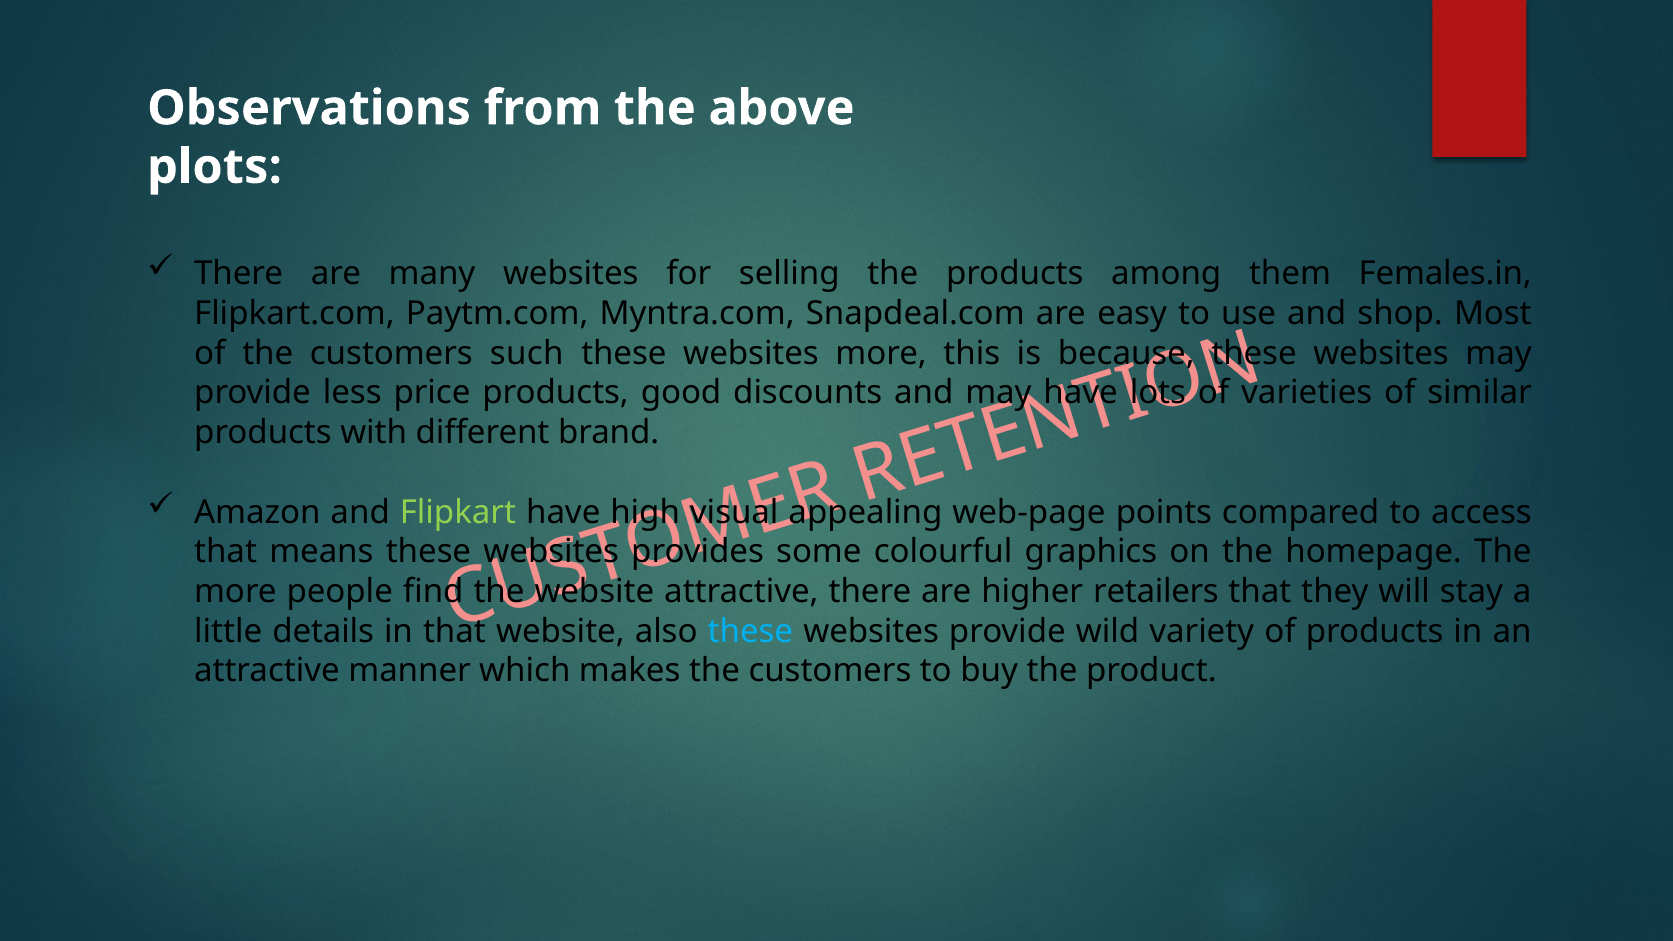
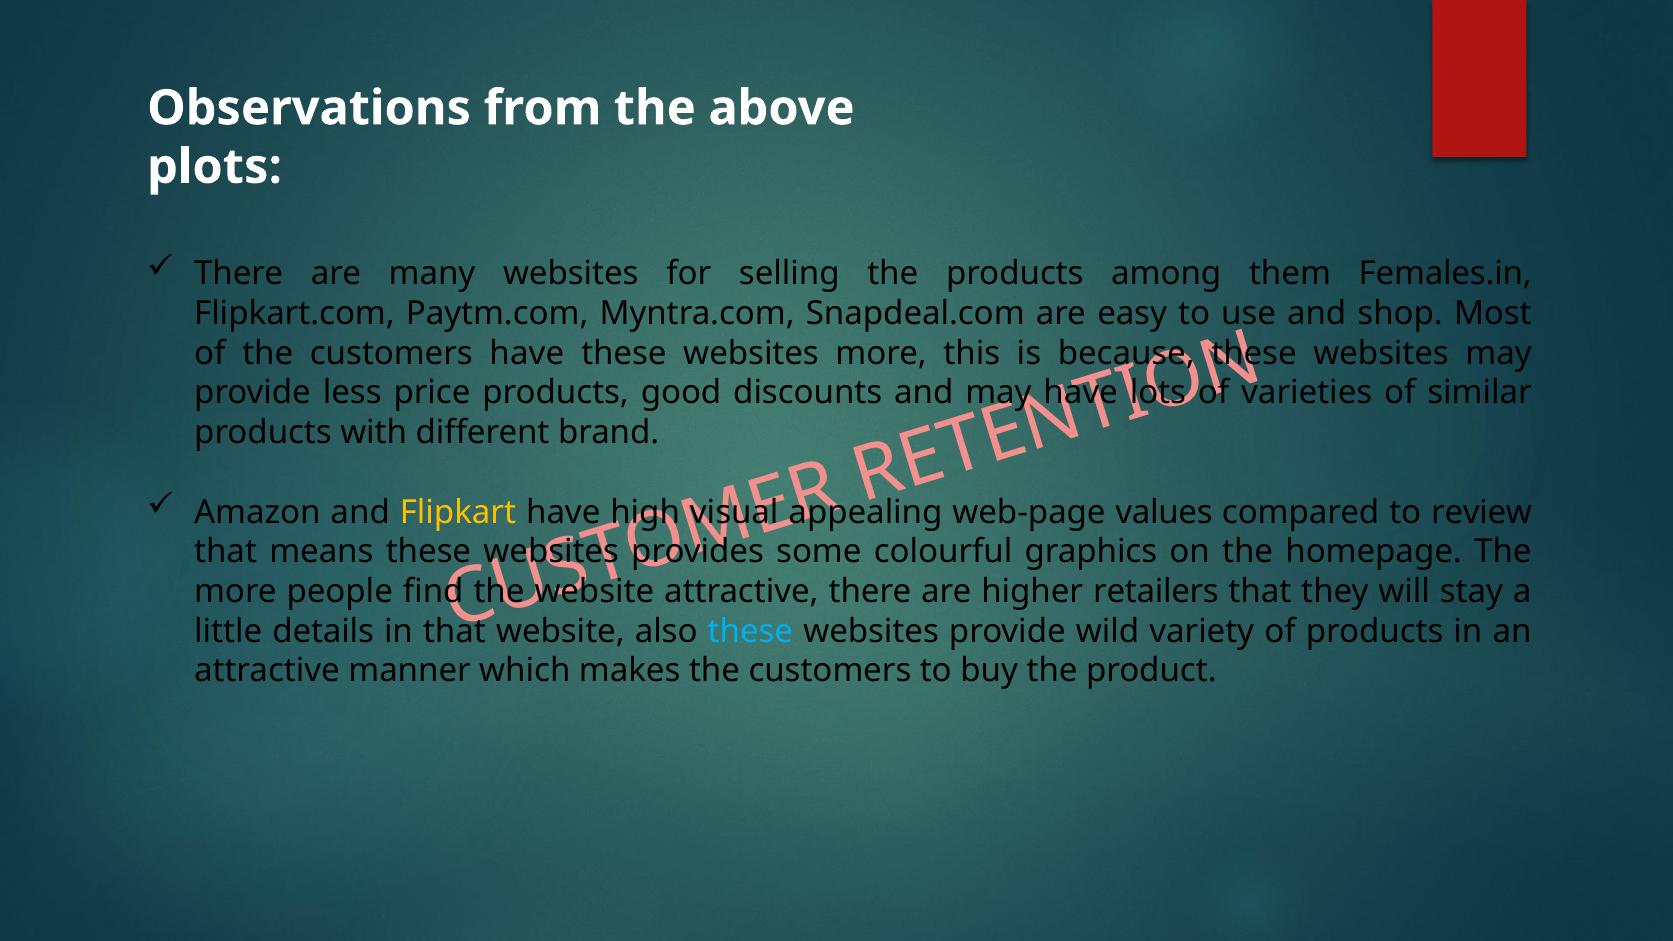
customers such: such -> have (527, 353)
Flipkart colour: light green -> yellow (458, 512)
points: points -> values (1164, 512)
access: access -> review (1482, 512)
